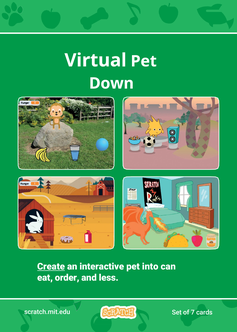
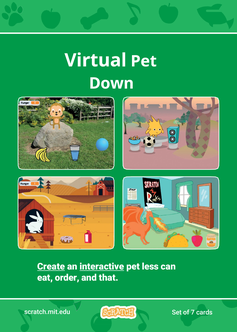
interactive underline: none -> present (102, 266)
into: into -> less (150, 266)
less: less -> that (109, 278)
